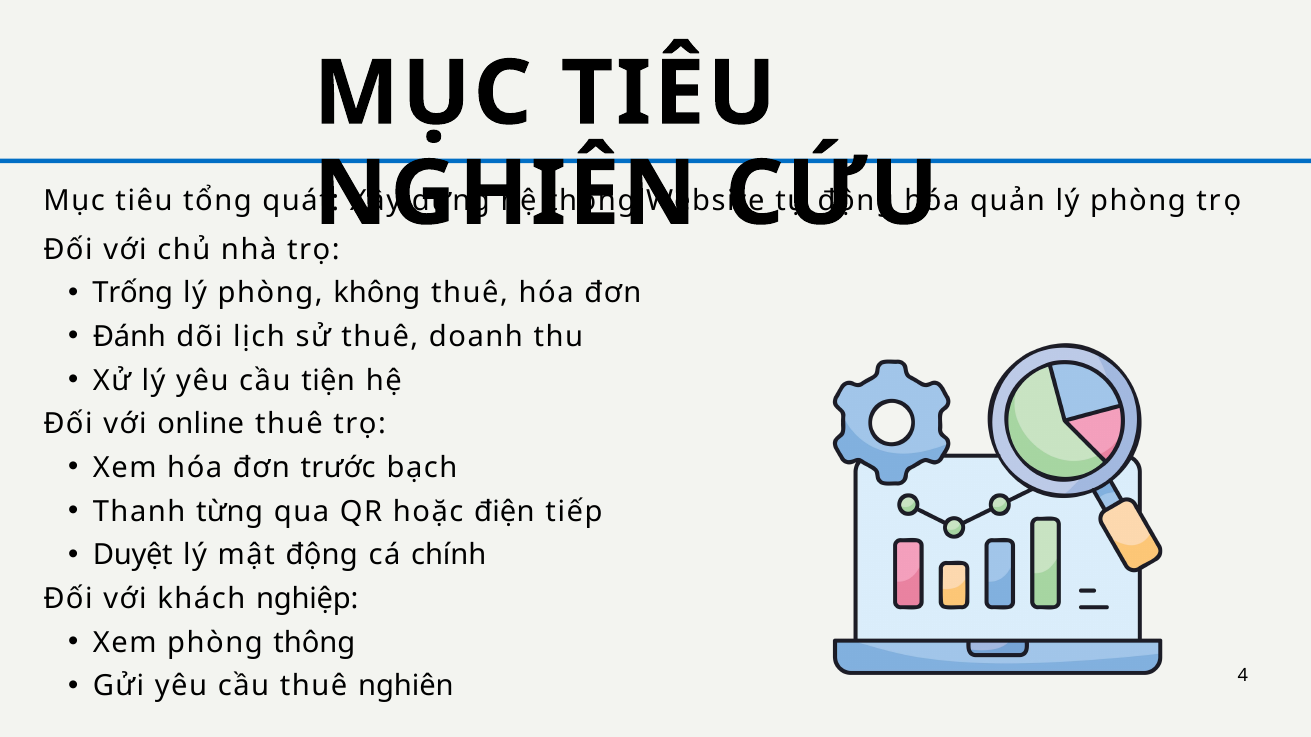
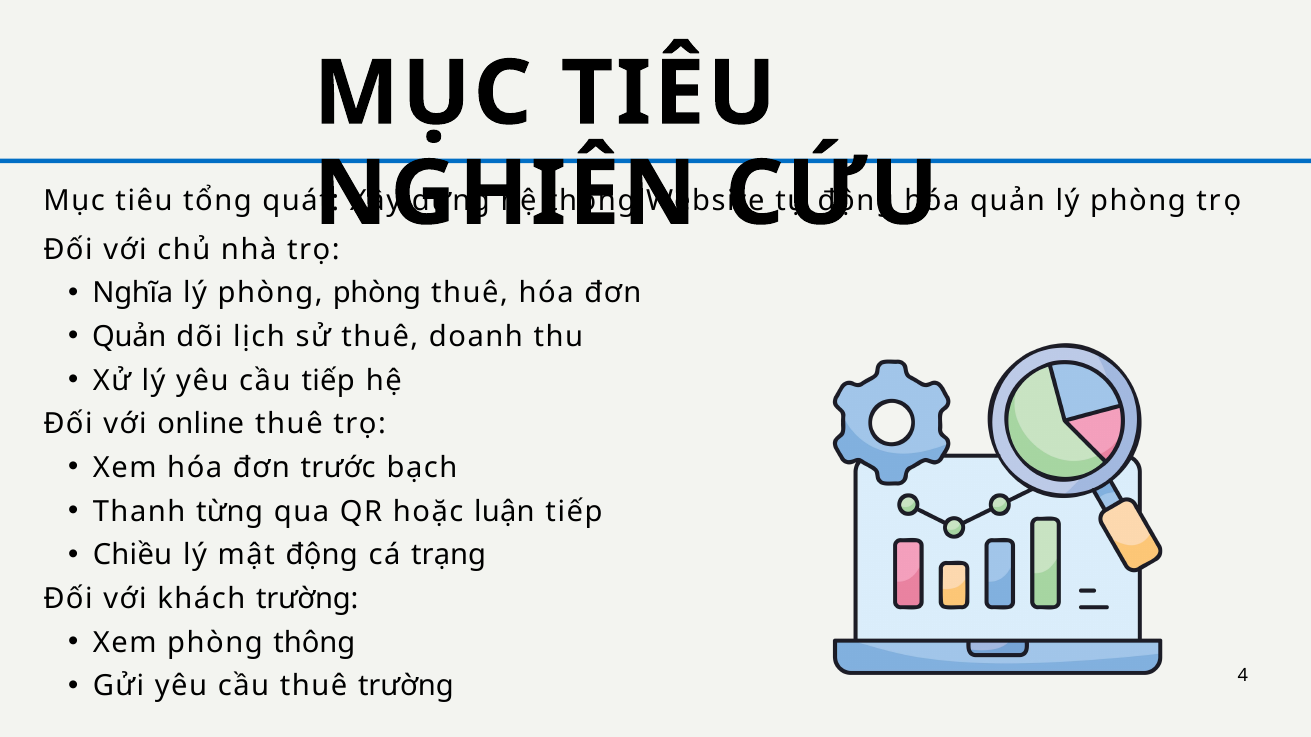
Trống: Trống -> Nghĩa (133, 293)
phòng không: không -> phòng (377, 293)
Đánh: Đánh -> Quản (129, 337)
cầu tiện: tiện -> tiếp (328, 381)
điện: điện -> luận (504, 512)
Duyệt: Duyệt -> Chiều (133, 555)
chính: chính -> trạng (449, 555)
khách nghiệp: nghiệp -> trường (307, 599)
thuê nghiên: nghiên -> trường (406, 687)
